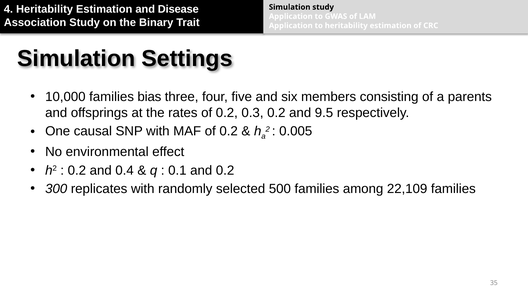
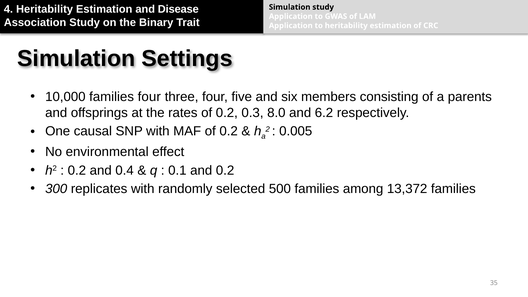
families bias: bias -> four (149, 97)
0.3 0.2: 0.2 -> 8.0 (276, 113)
9.5: 9.5 -> 6.2 (324, 113)
22,109: 22,109 -> 13,372 (407, 189)
